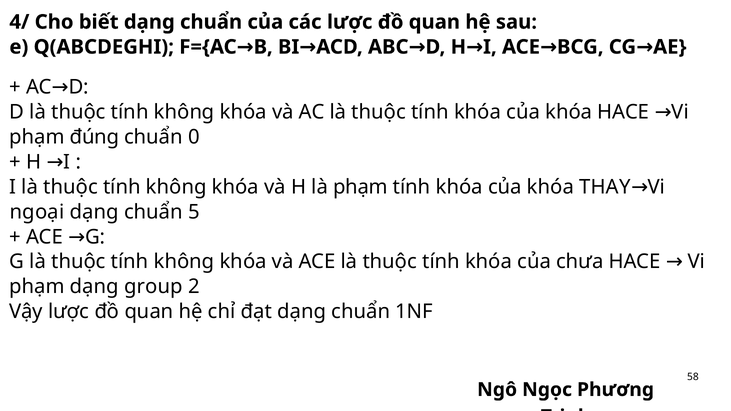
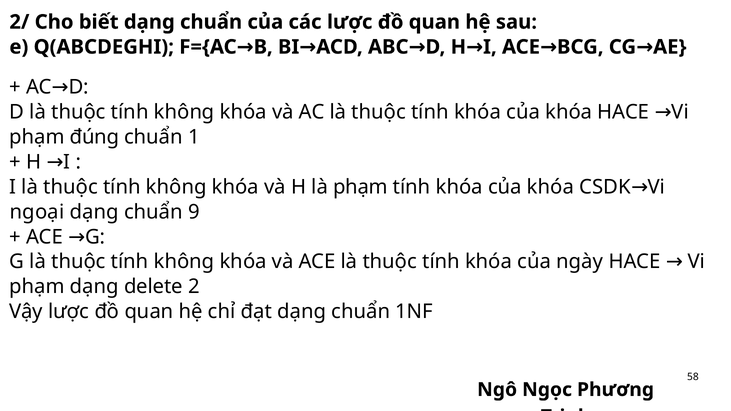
4/: 4/ -> 2/ (19, 22)
0: 0 -> 1 (194, 137)
THAY: THAY -> CSDK (605, 187)
5: 5 -> 9 (194, 212)
chưa: chưa -> ngày (580, 262)
group: group -> delete (154, 287)
